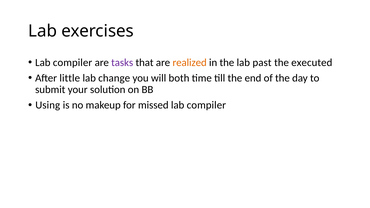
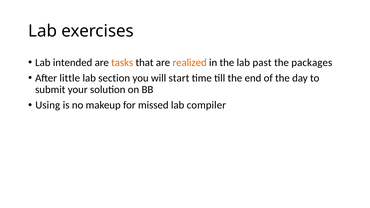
compiler: compiler -> intended (73, 63)
tasks colour: purple -> orange (122, 63)
executed: executed -> packages (312, 63)
change: change -> section (114, 78)
both: both -> start (179, 78)
